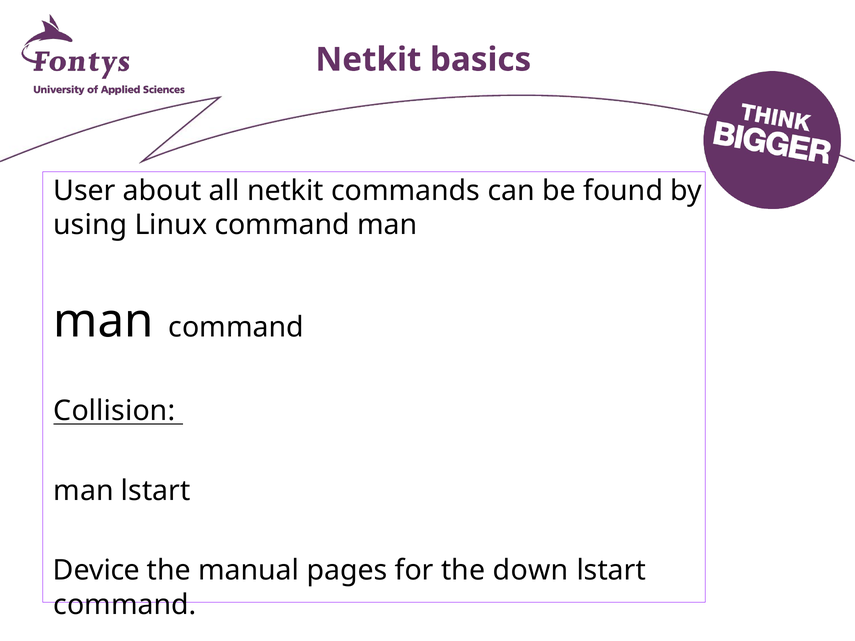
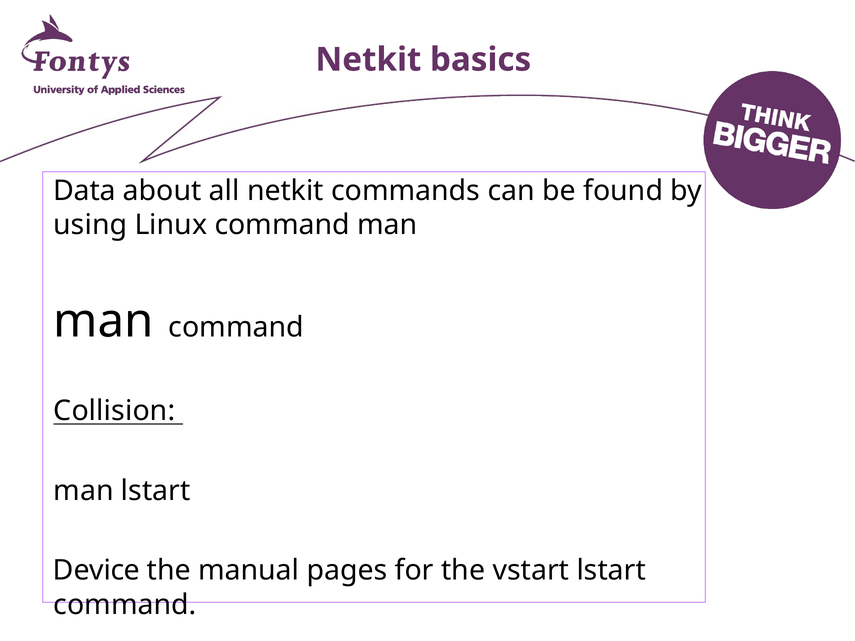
User: User -> Data (85, 191)
down: down -> vstart (531, 571)
